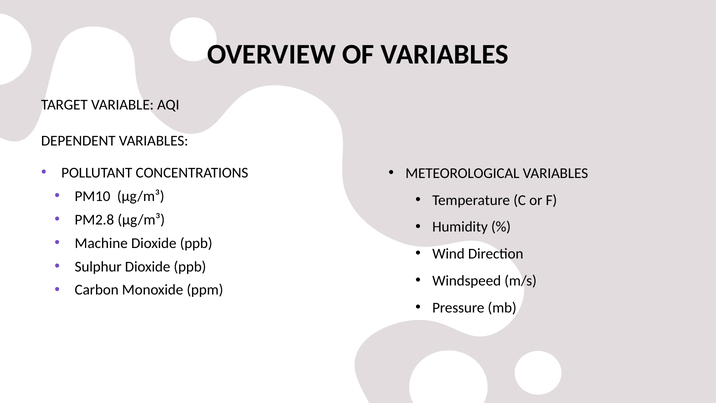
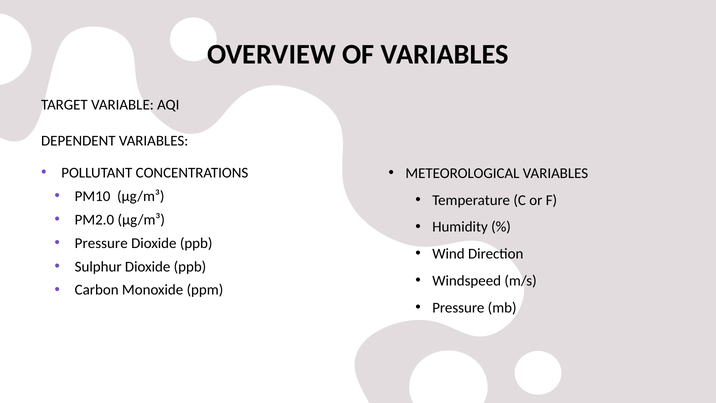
PM2.8: PM2.8 -> PM2.0 (94, 220)
Machine: Machine -> Pressure (101, 243)
